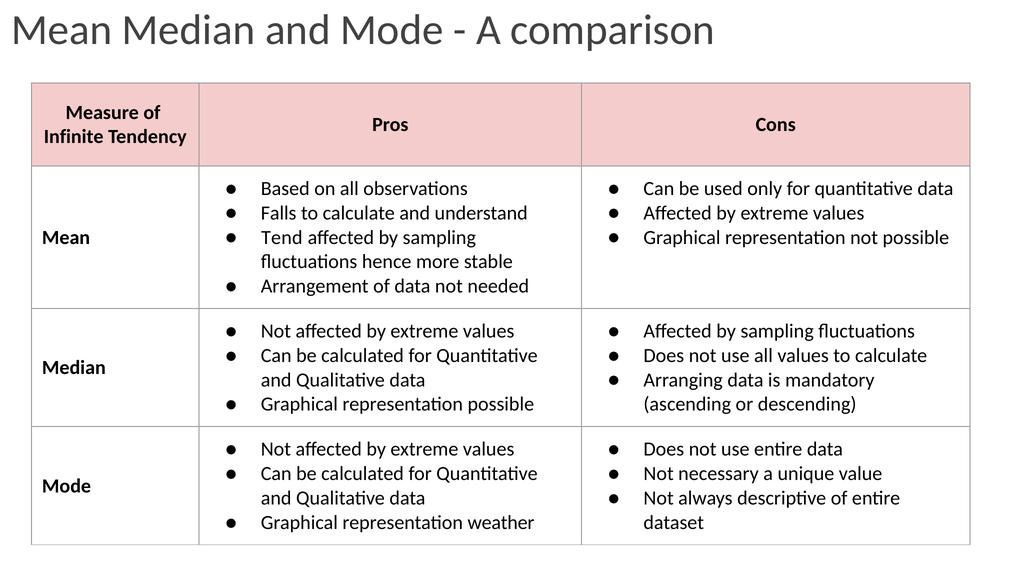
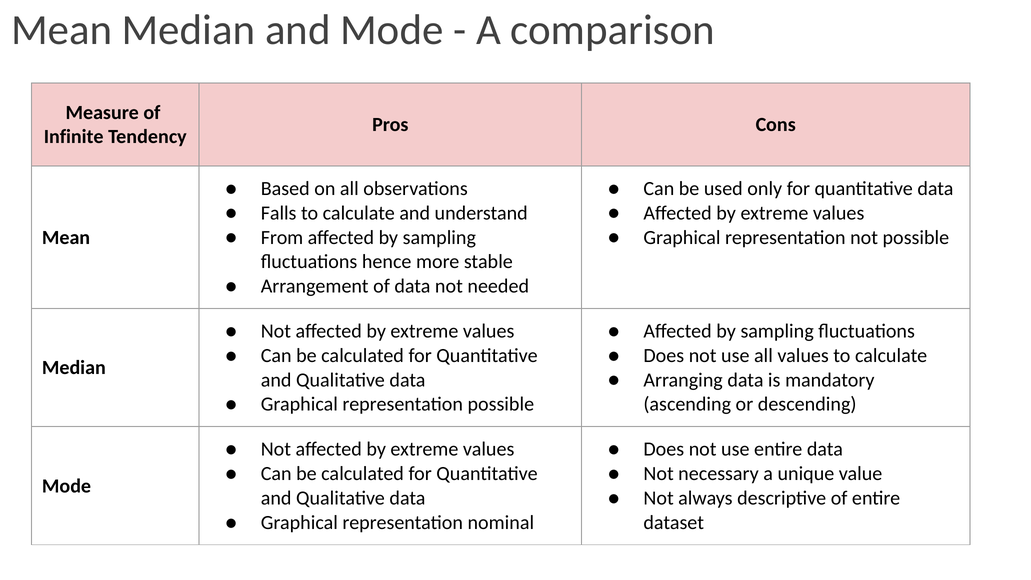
Tend: Tend -> From (282, 237)
weather: weather -> nominal (501, 522)
